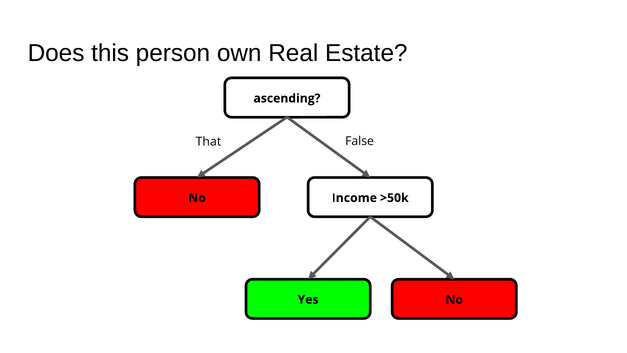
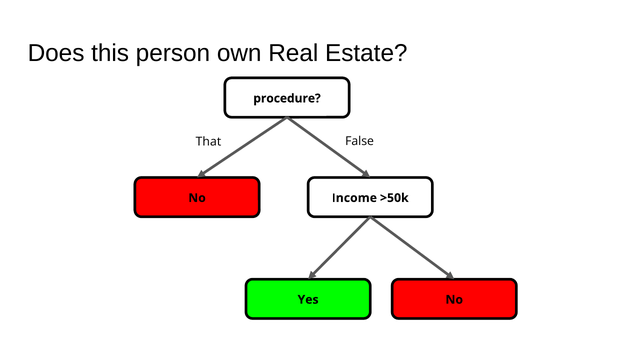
ascending: ascending -> procedure (287, 98)
